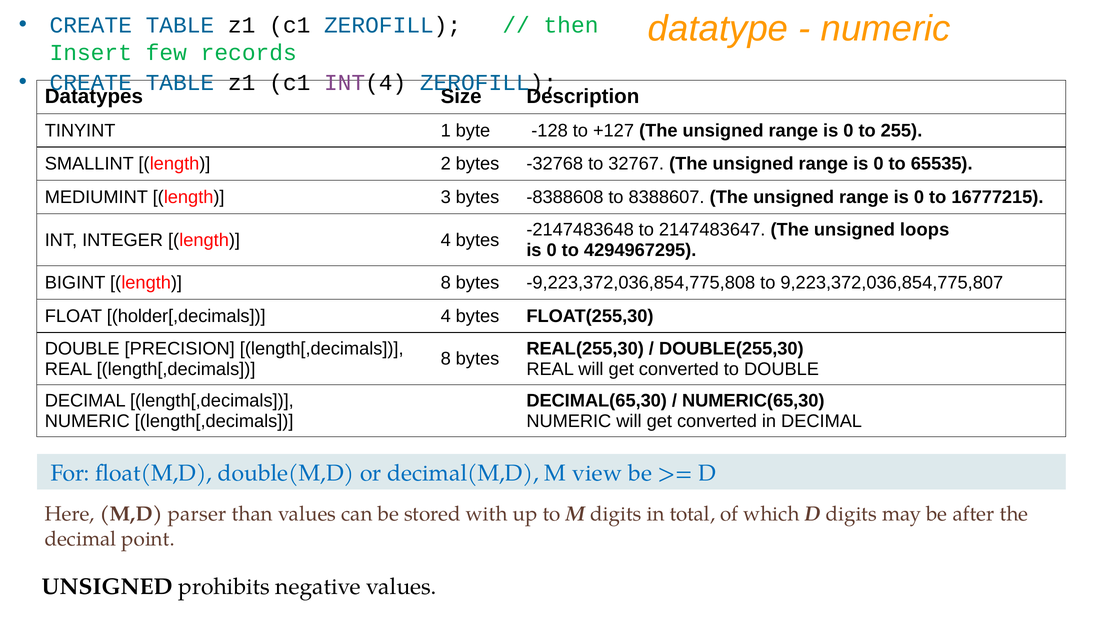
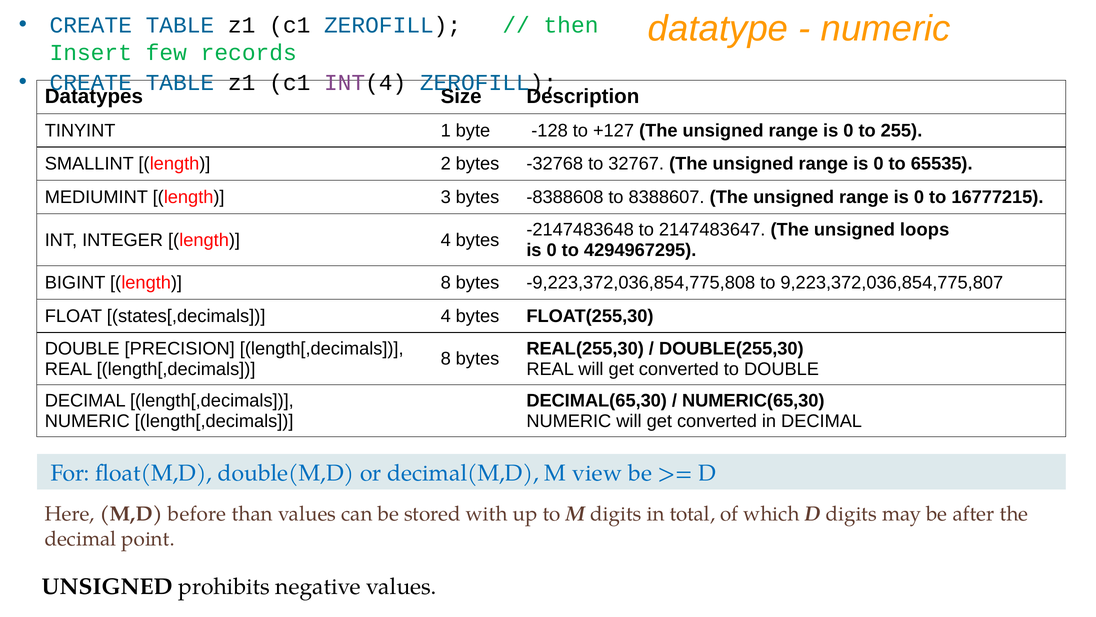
holder[,decimals: holder[,decimals -> states[,decimals (186, 316)
parser: parser -> before (197, 514)
